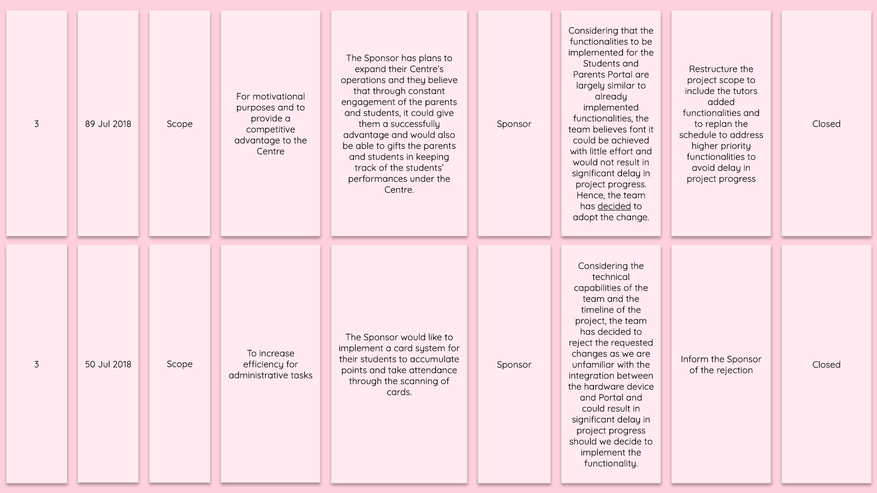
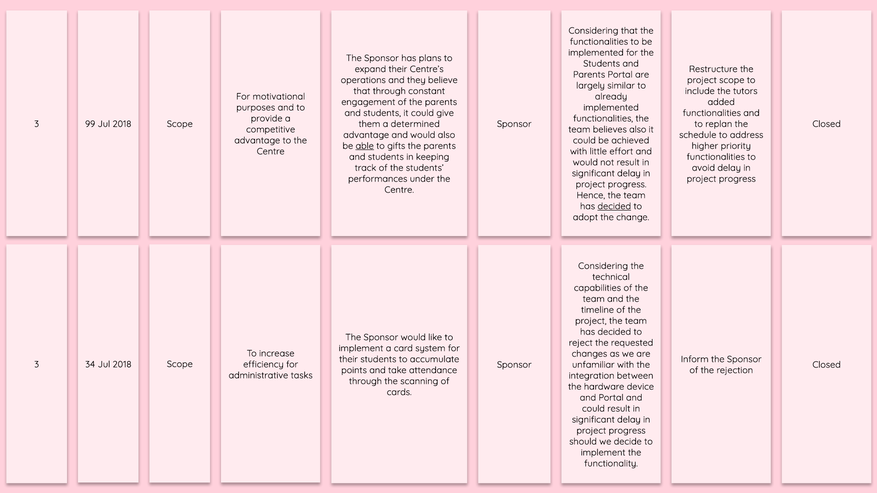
89: 89 -> 99 (90, 124)
successfully: successfully -> determined (415, 124)
believes font: font -> also (638, 129)
able underline: none -> present (365, 146)
50: 50 -> 34 (90, 365)
